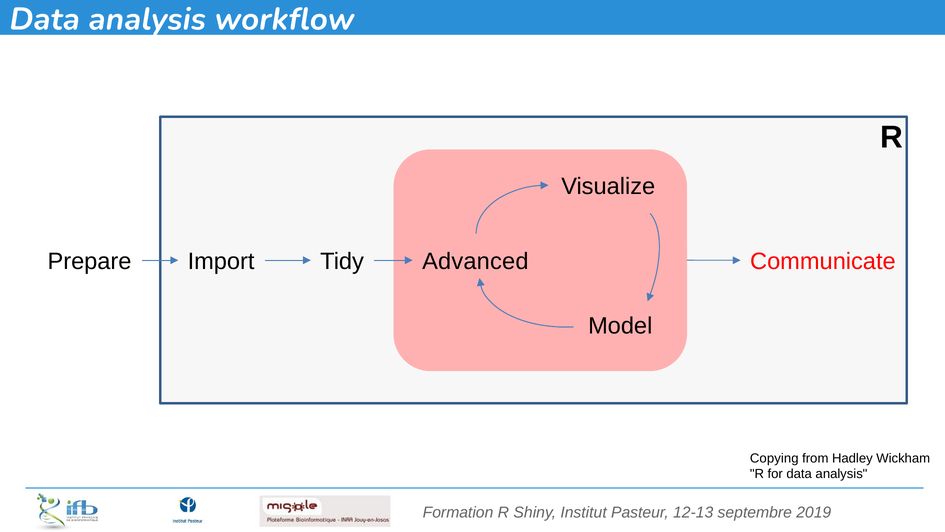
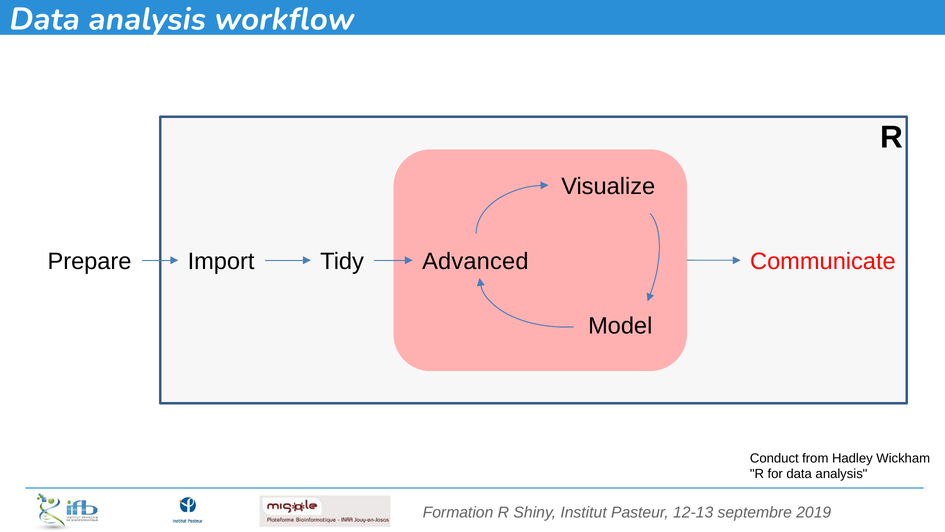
Copying: Copying -> Conduct (774, 458)
